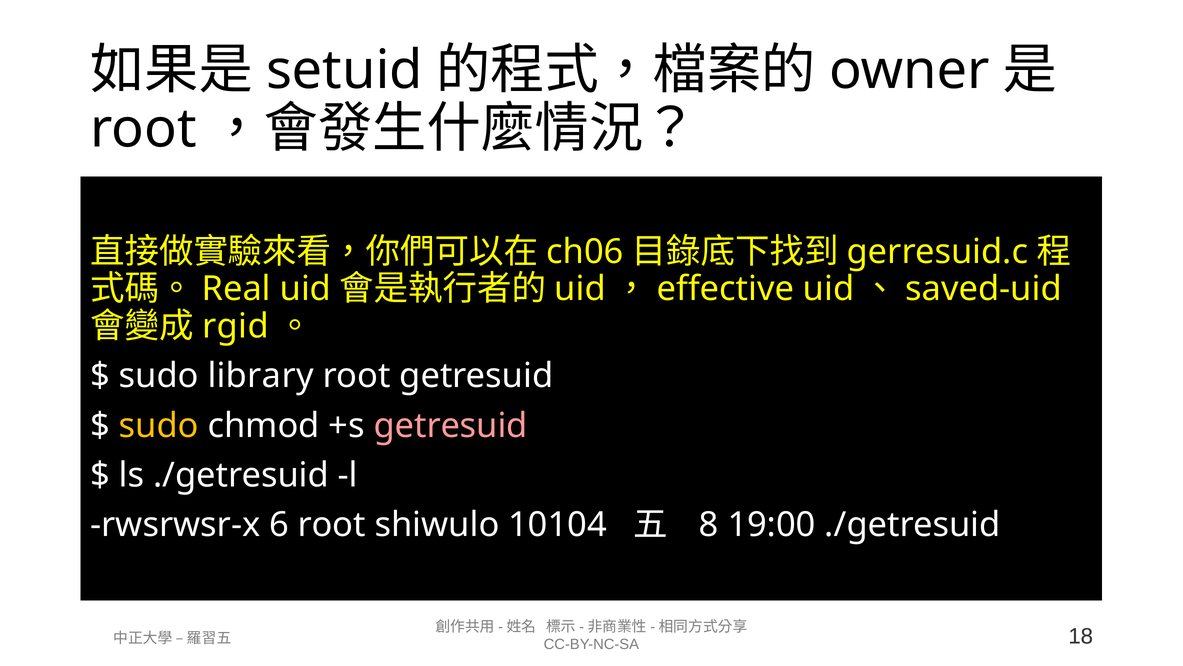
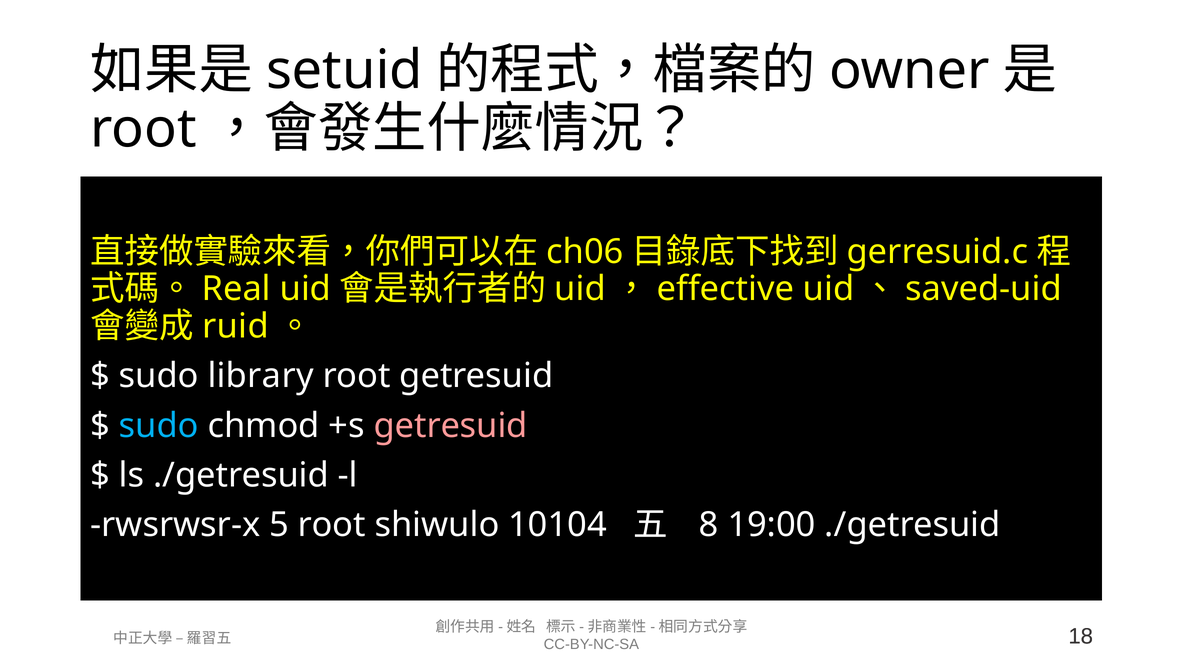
rgid: rgid -> ruid (235, 326)
sudo colour: yellow -> light blue (159, 425)
6: 6 -> 5 (279, 524)
